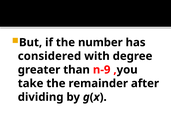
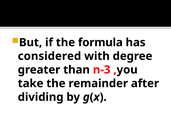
number: number -> formula (100, 43)
n-9: n-9 -> n-3 (102, 70)
